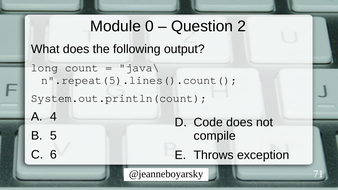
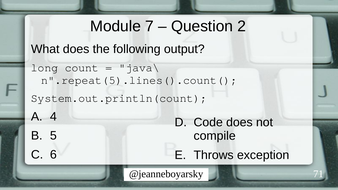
0: 0 -> 7 (150, 26)
